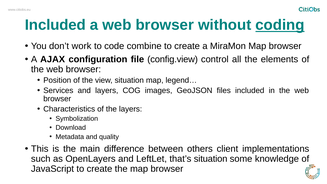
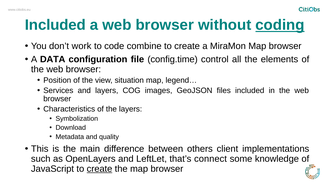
AJAX: AJAX -> DATA (53, 59)
config.view: config.view -> config.time (173, 59)
that’s situation: situation -> connect (211, 159)
create underline: none -> present (100, 169)
